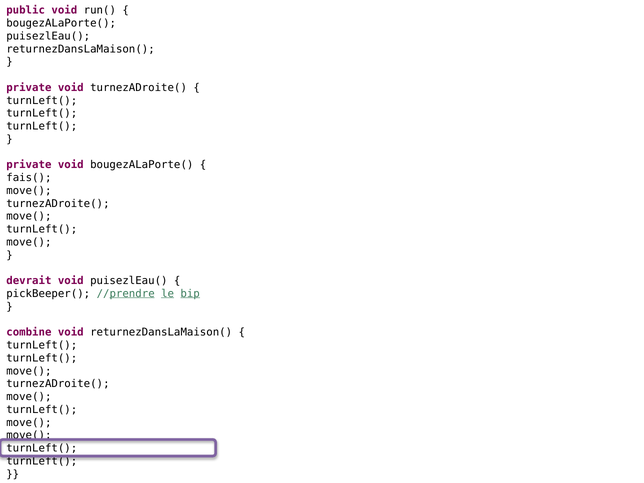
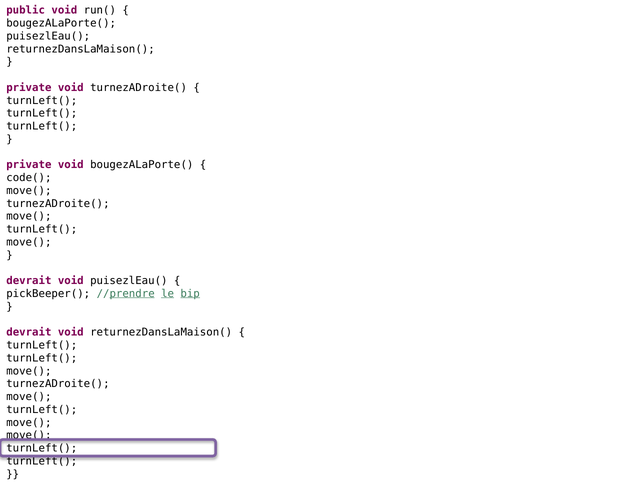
fais(: fais( -> code( (29, 178)
combine: combine -> devrait (29, 332)
